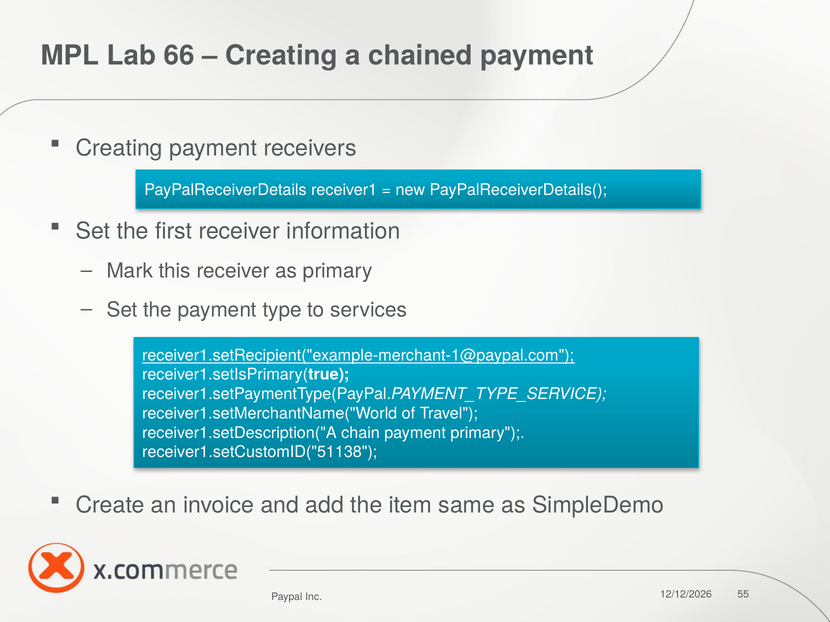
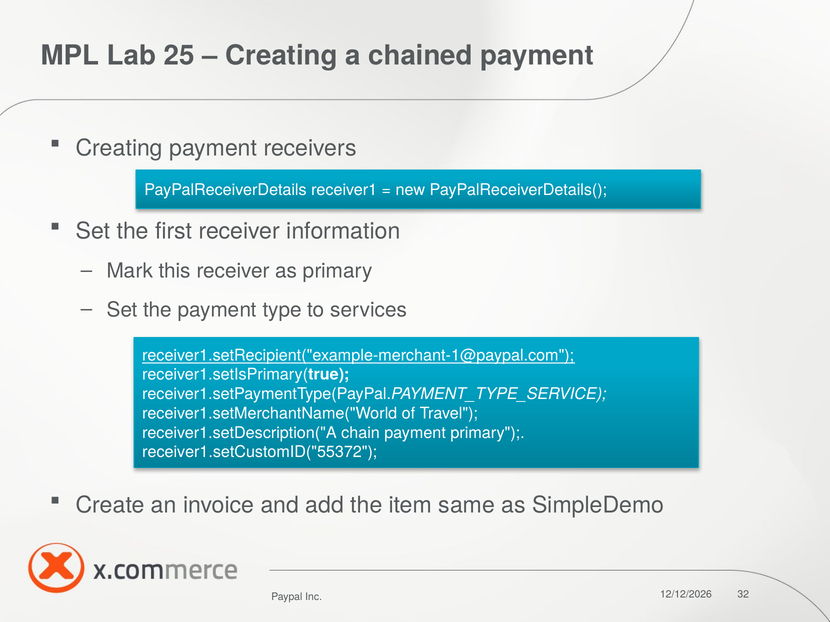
66: 66 -> 25 (179, 56)
receiver1.setCustomID("51138: receiver1.setCustomID("51138 -> receiver1.setCustomID("55372 (260, 452)
55: 55 -> 32 (743, 595)
